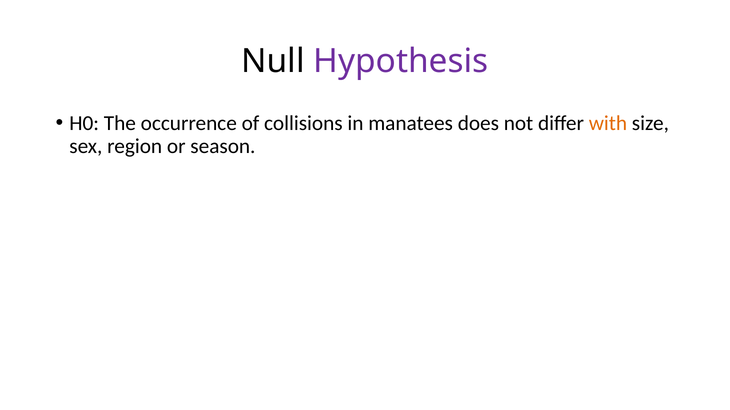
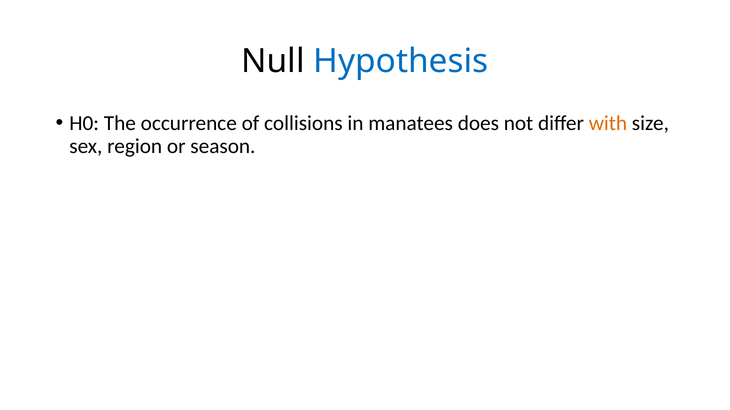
Hypothesis colour: purple -> blue (401, 61)
